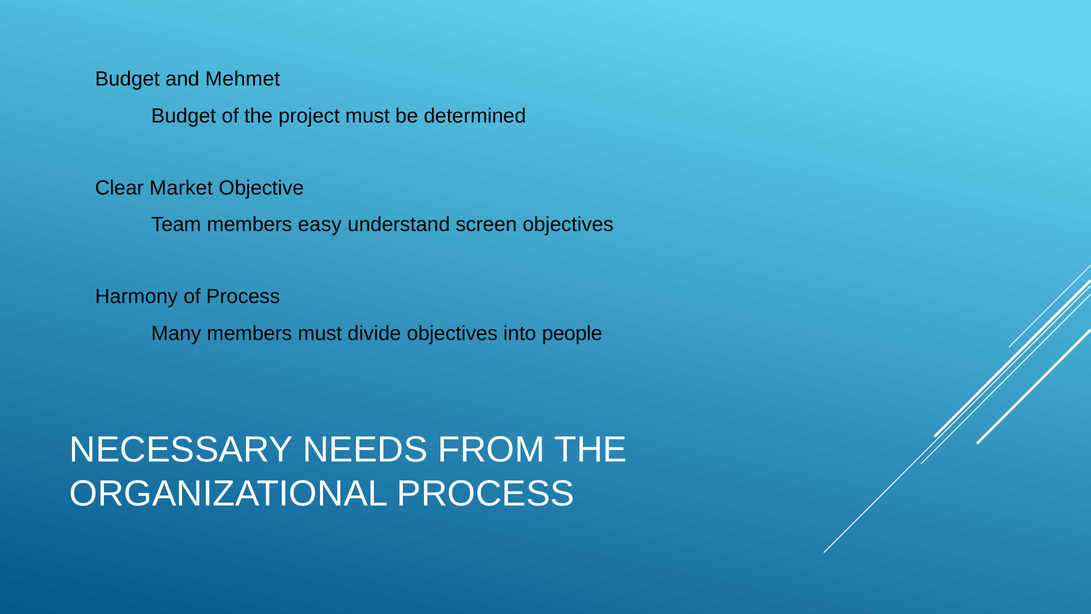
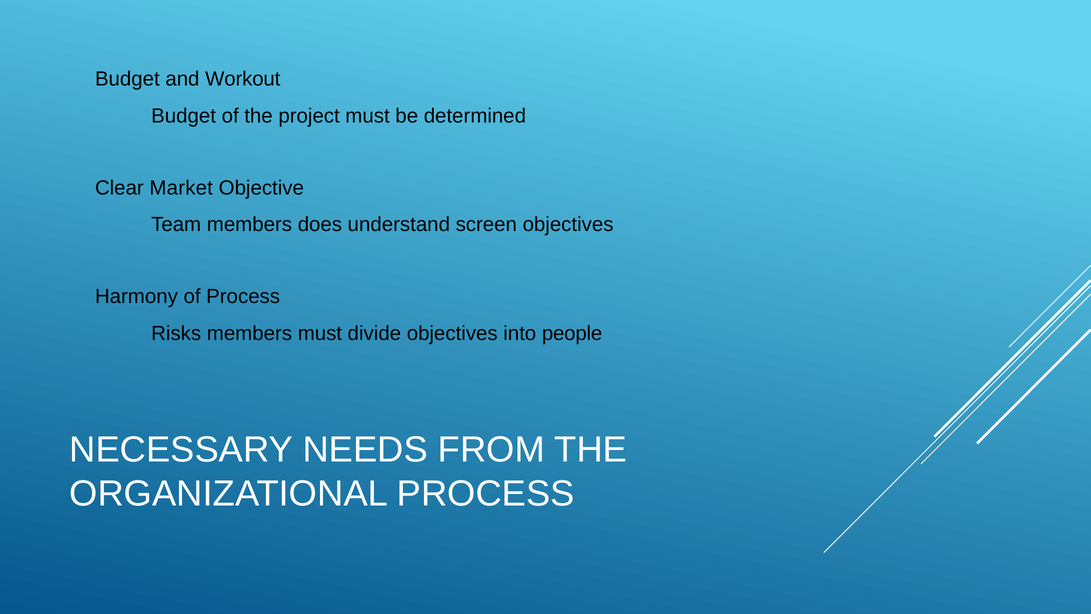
Mehmet: Mehmet -> Workout (243, 79)
easy: easy -> does (320, 225)
Many: Many -> Risks (176, 333)
